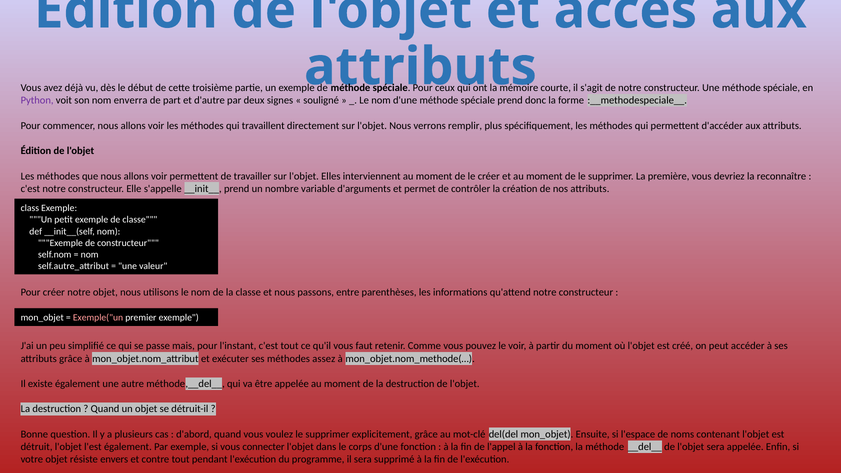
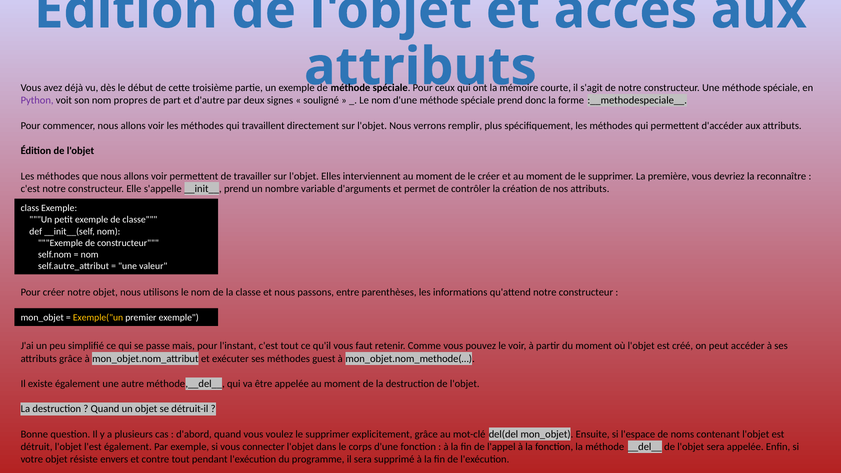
enverra: enverra -> propres (131, 100)
Exemple("un colour: pink -> yellow (98, 318)
assez: assez -> guest (324, 359)
